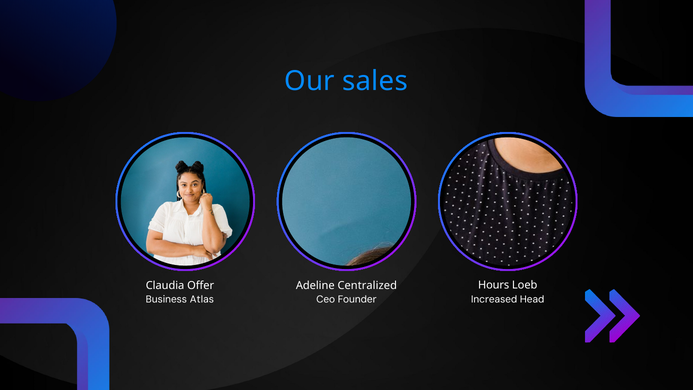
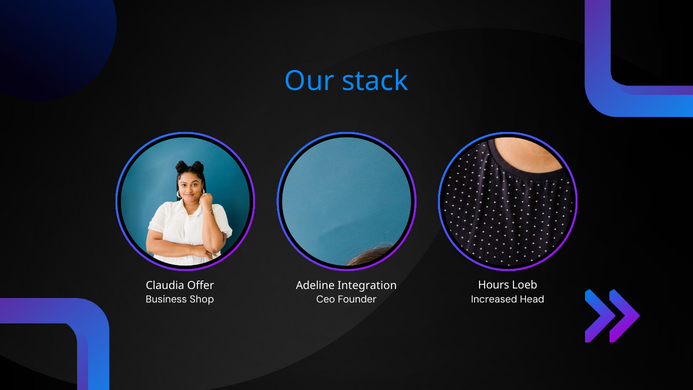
sales: sales -> stack (375, 81)
Centralized: Centralized -> Integration (367, 285)
Atlas: Atlas -> Shop (202, 299)
